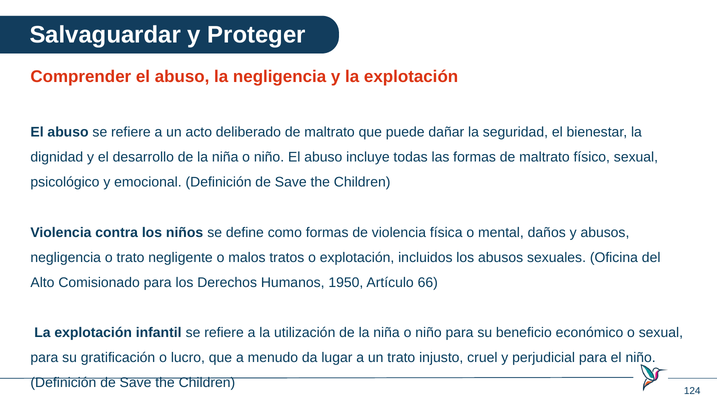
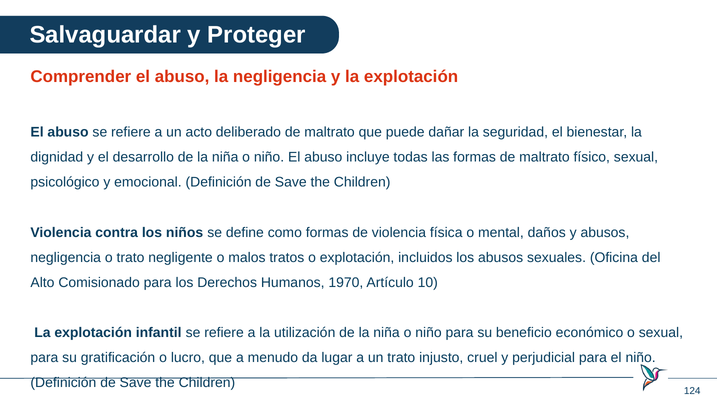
1950: 1950 -> 1970 (346, 283)
66: 66 -> 10 (428, 283)
